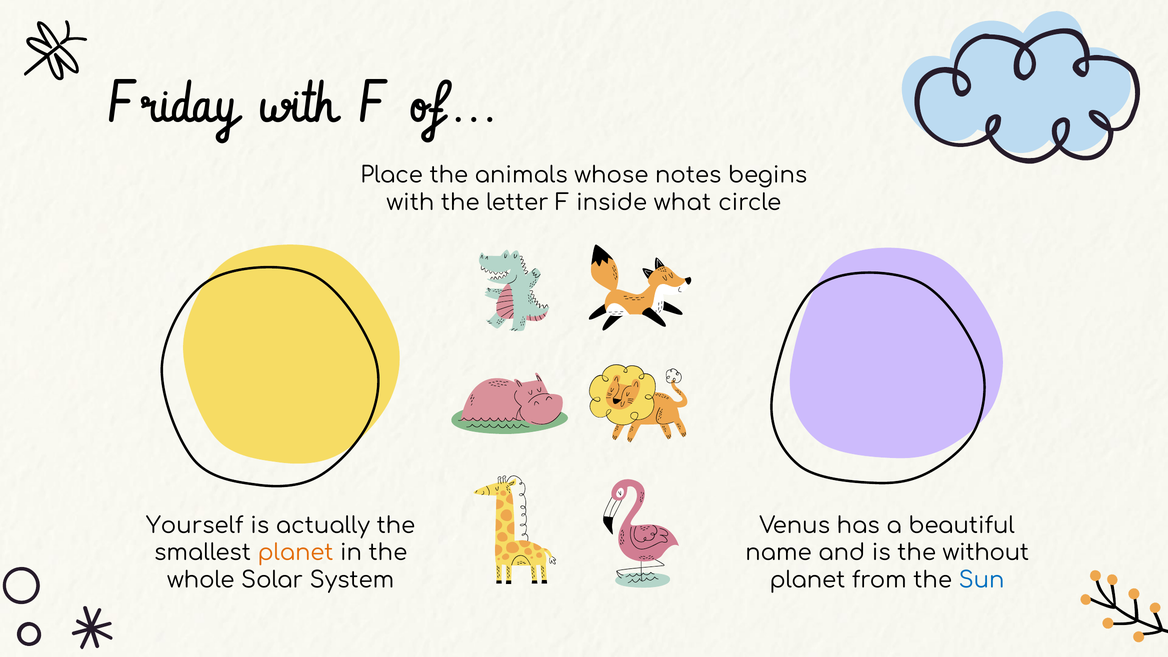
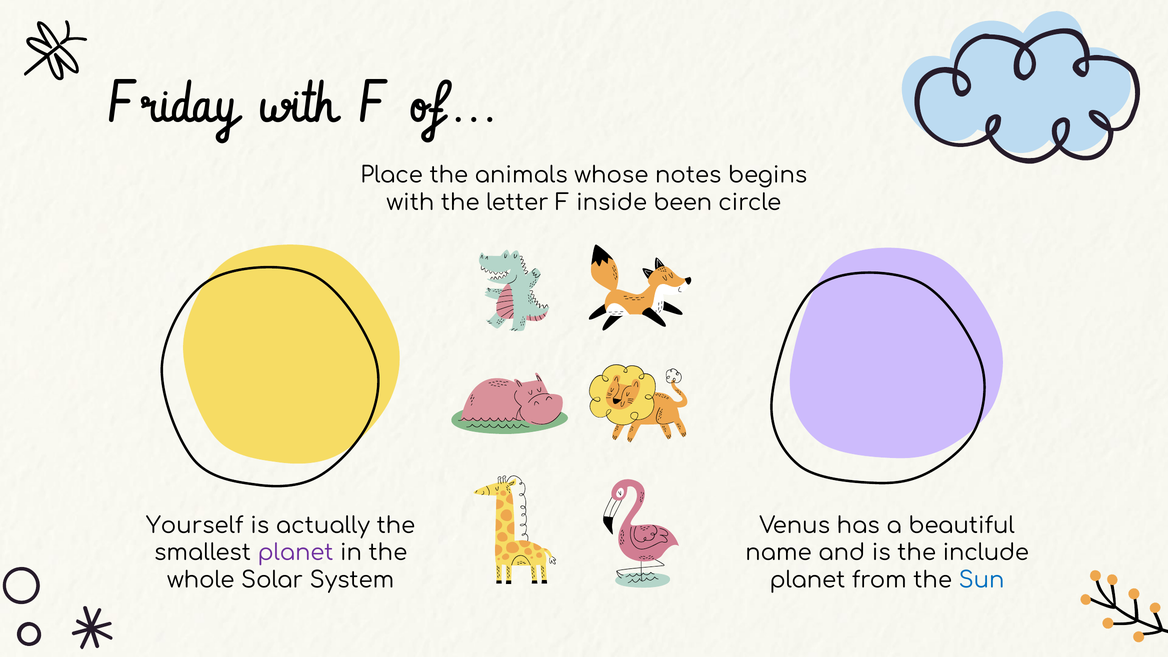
what: what -> been (683, 203)
planet colour: orange -> purple (295, 553)
without: without -> include (986, 553)
